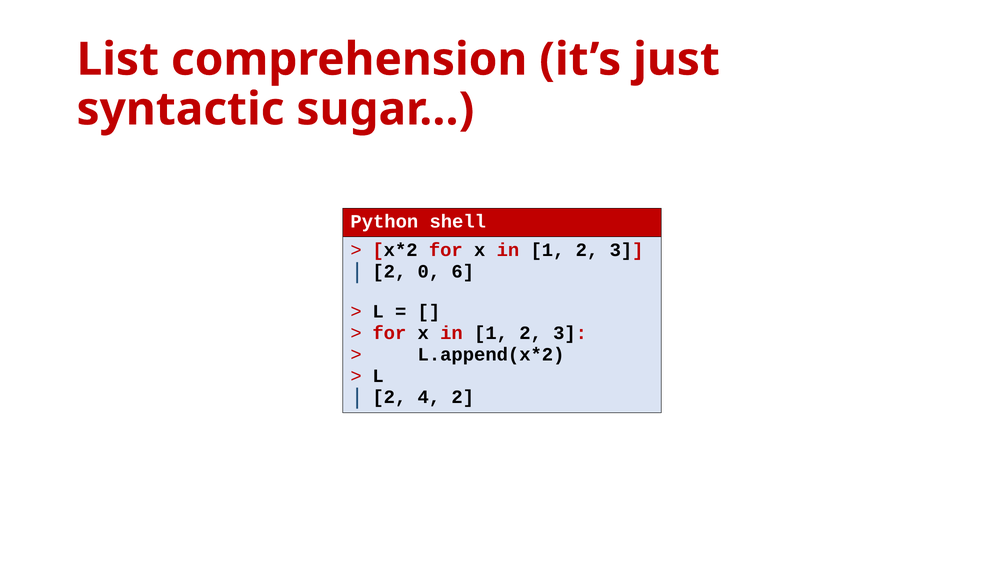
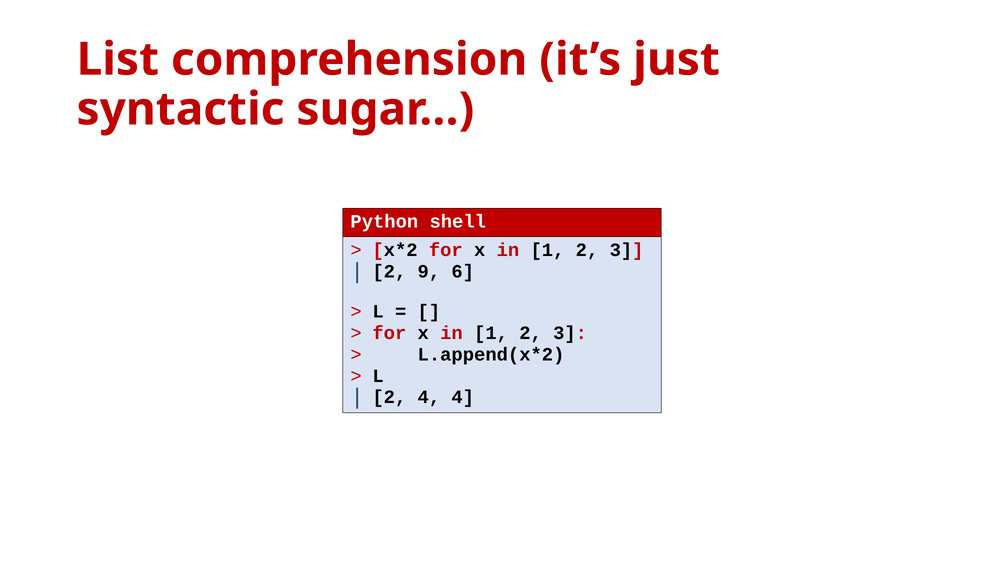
0: 0 -> 9 (429, 271)
4 2: 2 -> 4 (463, 397)
